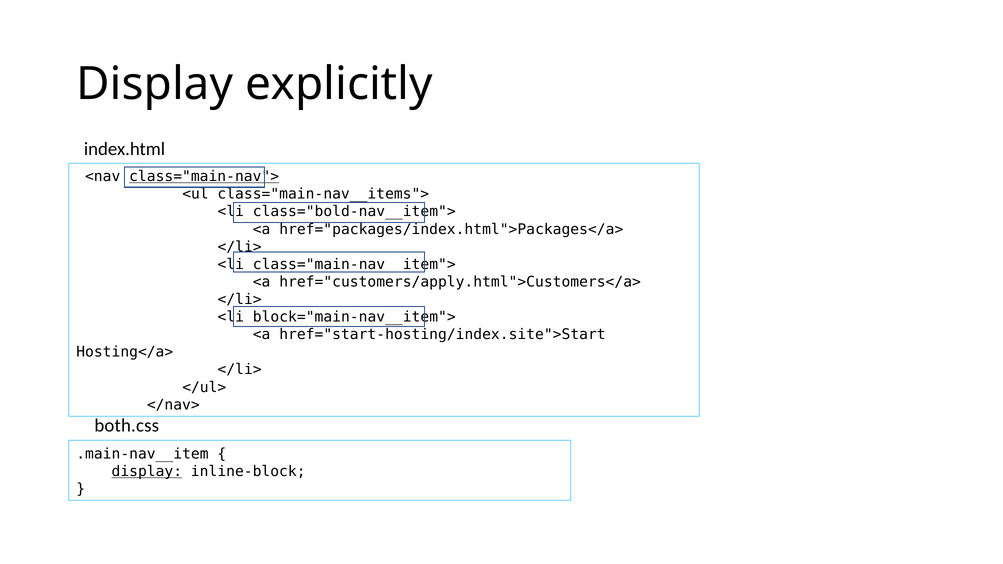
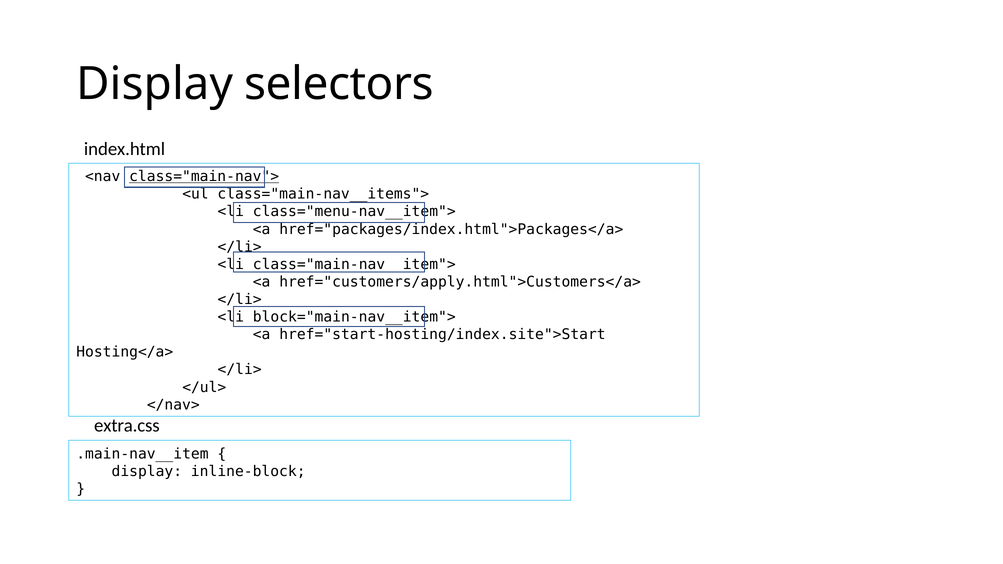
explicitly: explicitly -> selectors (339, 84)
class="bold-nav__item">: class="bold-nav__item"> -> class="menu-nav__item"> (354, 212)
both.css: both.css -> extra.css (127, 426)
display underline: present -> none (147, 472)
